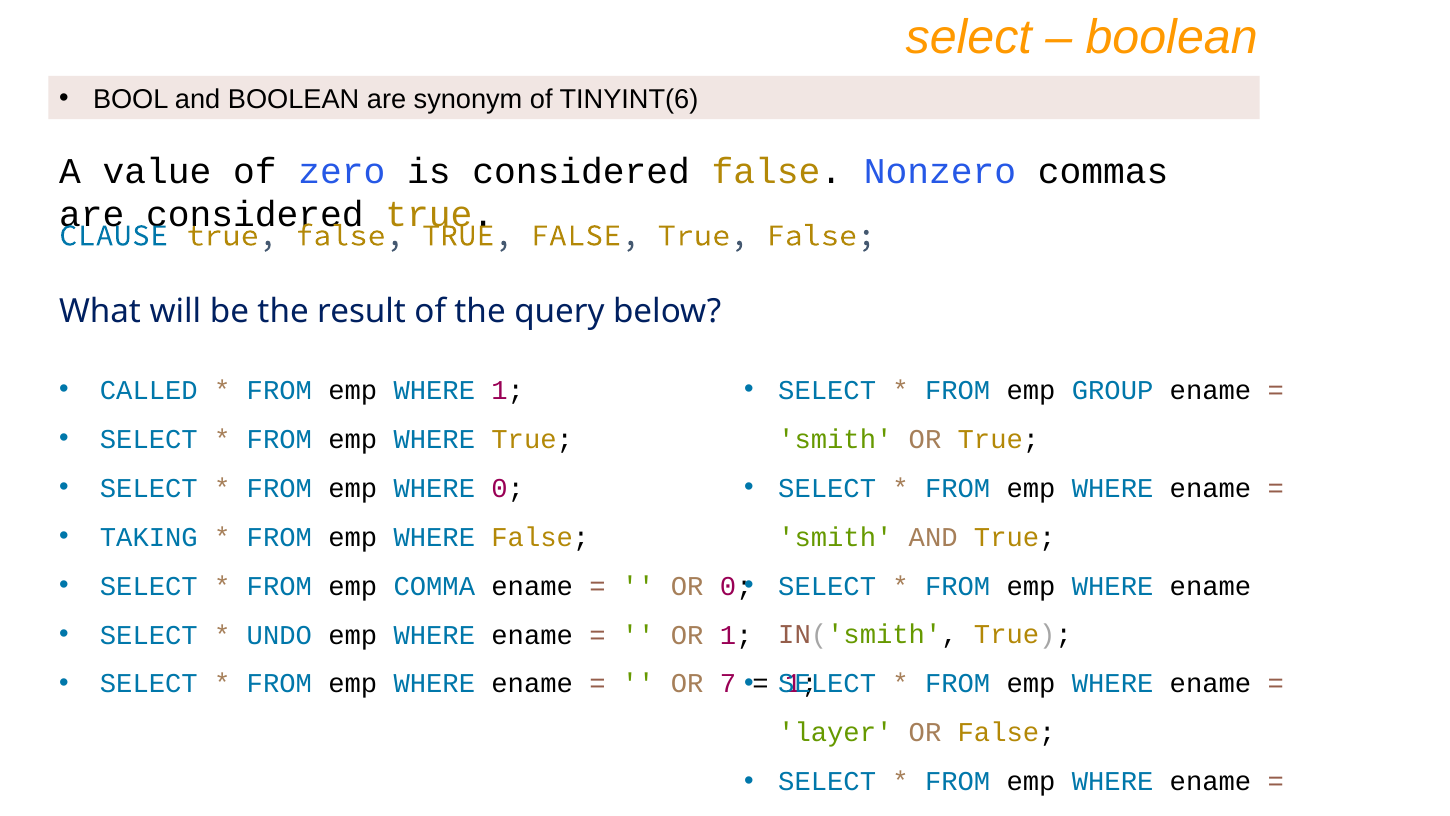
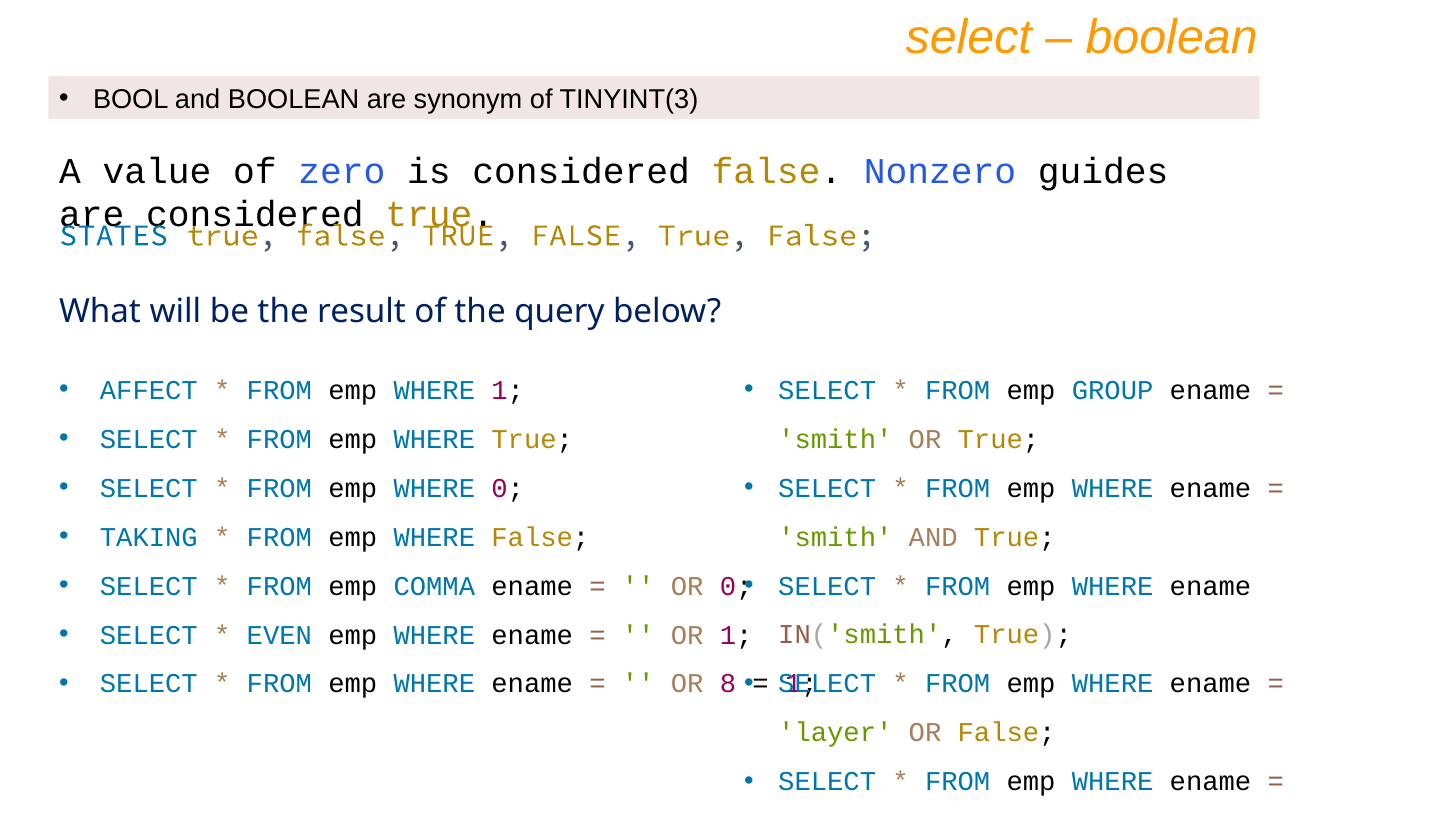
TINYINT(6: TINYINT(6 -> TINYINT(3 (629, 99)
commas: commas -> guides (1103, 171)
CLAUSE: CLAUSE -> STATES (114, 235)
CALLED: CALLED -> AFFECT (149, 390)
UNDO: UNDO -> EVEN (279, 635)
7: 7 -> 8 (728, 684)
